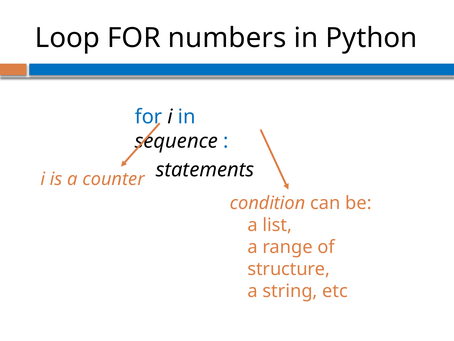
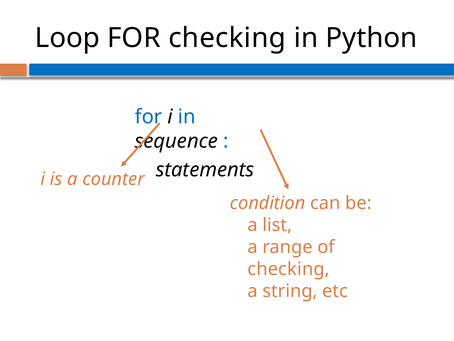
FOR numbers: numbers -> checking (227, 38)
structure: structure -> checking (289, 269)
